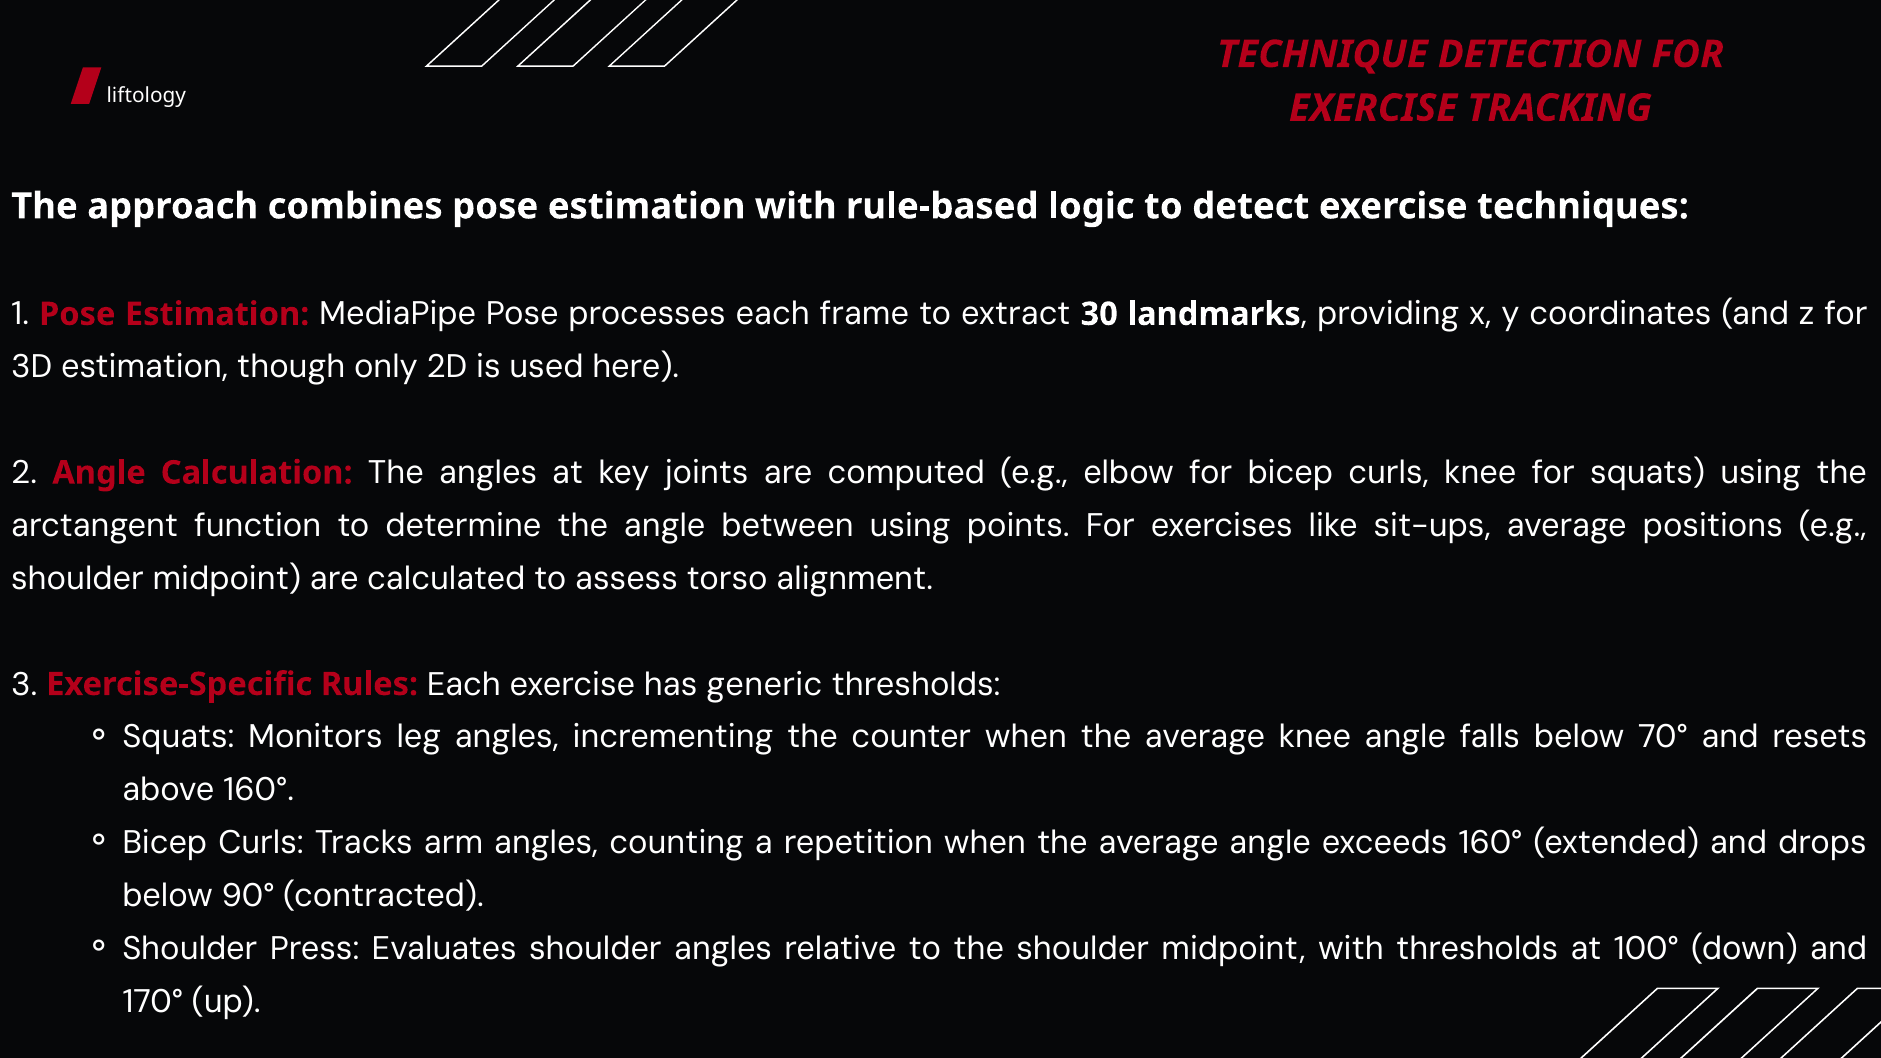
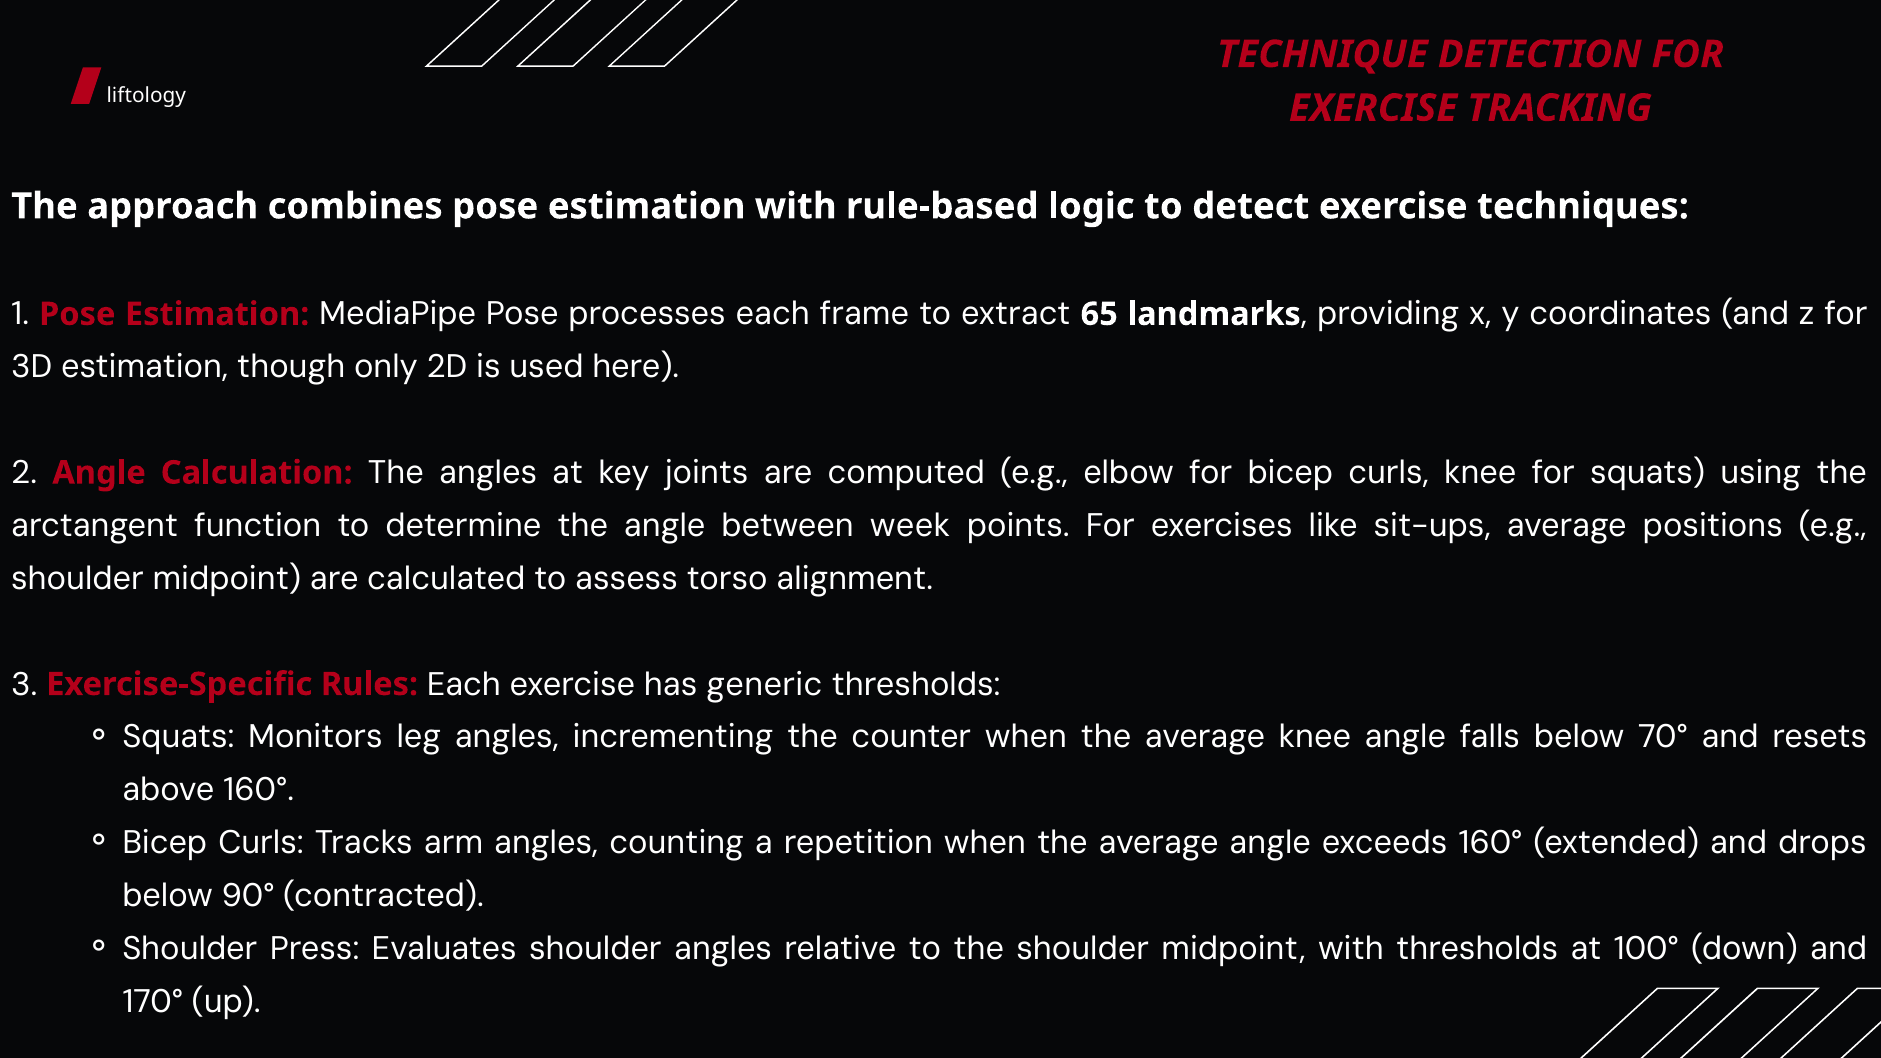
30: 30 -> 65 (1099, 314)
between using: using -> week (910, 526)
